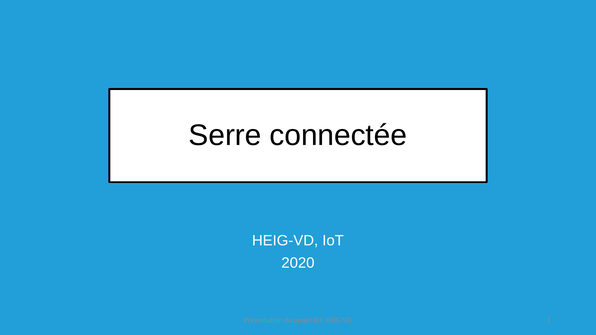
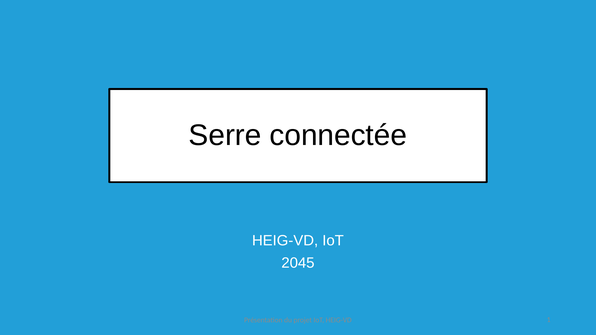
2020: 2020 -> 2045 (298, 263)
